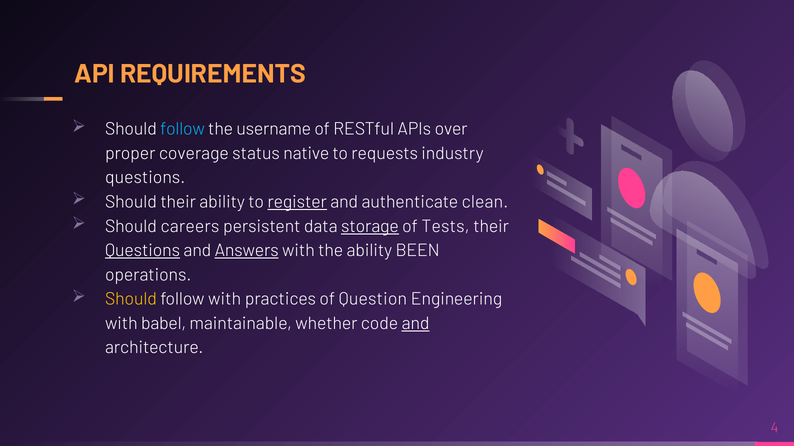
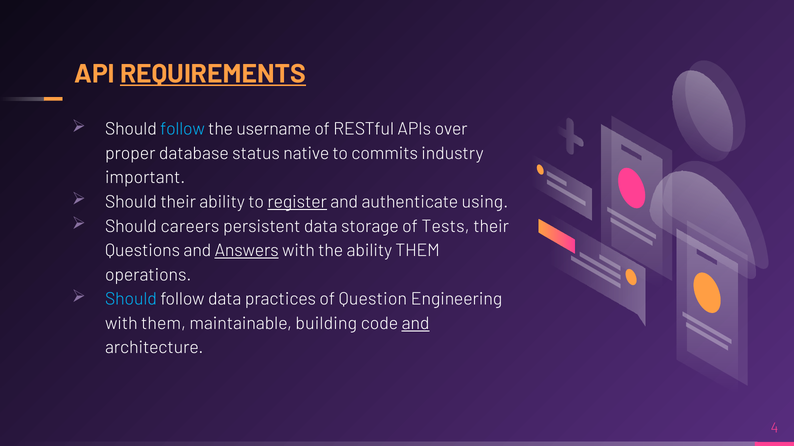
REQUIREMENTS underline: none -> present (213, 74)
coverage: coverage -> database (194, 154)
requests: requests -> commits (385, 154)
questions: questions -> important (145, 178)
clean: clean -> using (485, 202)
storage underline: present -> none (370, 227)
Questions underline: present -> none (143, 251)
ability BEEN: BEEN -> THEM (418, 251)
Should colour: yellow -> light blue (131, 300)
follow with: with -> data (225, 300)
with babel: babel -> them (163, 324)
whether: whether -> building (326, 324)
